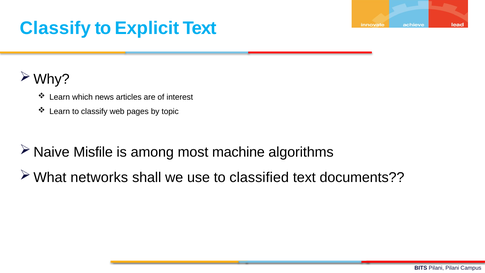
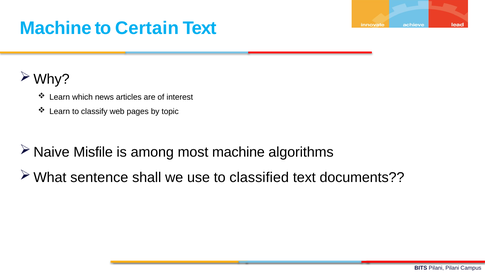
Classify: Classify -> Machine (56, 28)
Explicit: Explicit -> Certain (147, 28)
networks: networks -> sentence (99, 177)
